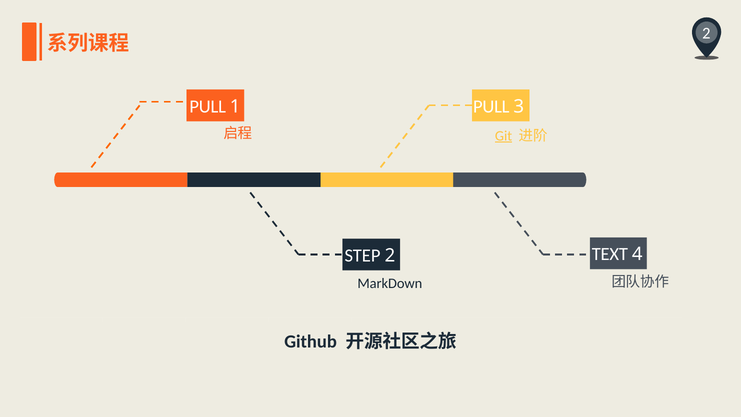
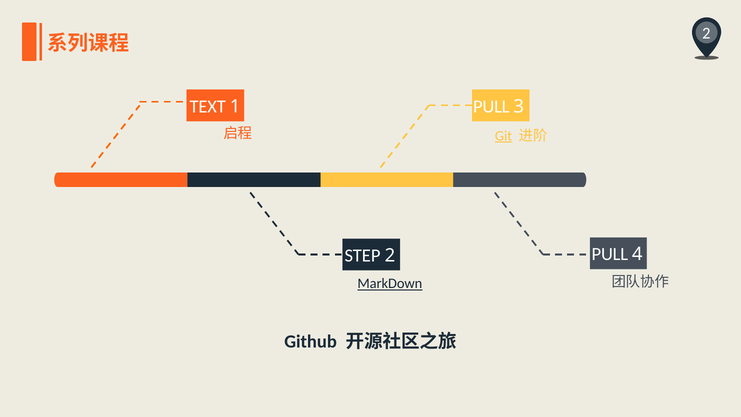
PULL: PULL -> TEXT (208, 107)
2 TEXT: TEXT -> PULL (610, 254)
MarkDown underline: none -> present (390, 283)
